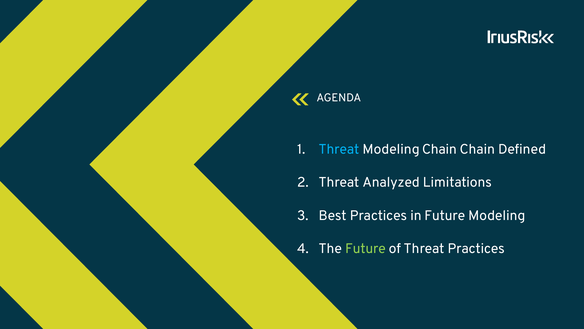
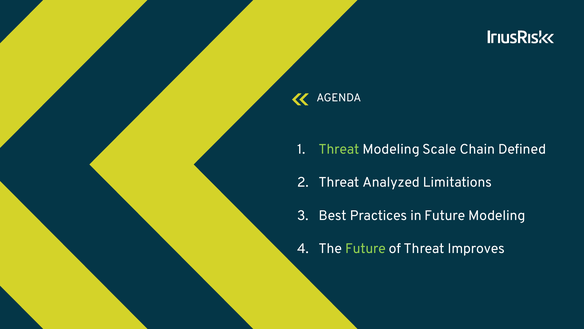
Threat colour: light blue -> light green (339, 149)
Modeling Chain: Chain -> Scale (439, 149)
Threat Practices: Practices -> Improves (476, 248)
